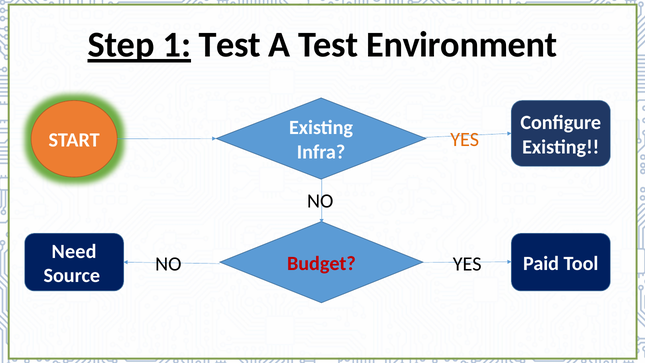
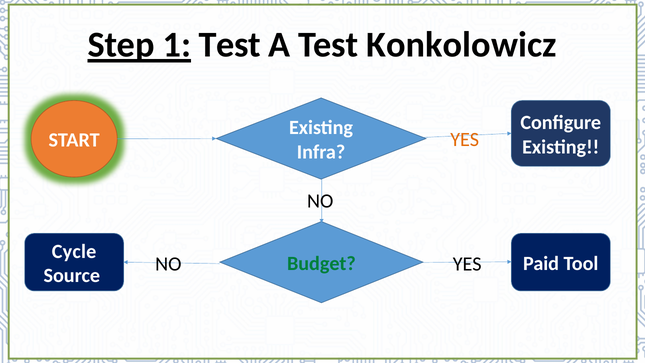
Environment: Environment -> Konkolowicz (462, 45)
Need: Need -> Cycle (74, 251)
Budget colour: red -> green (321, 263)
